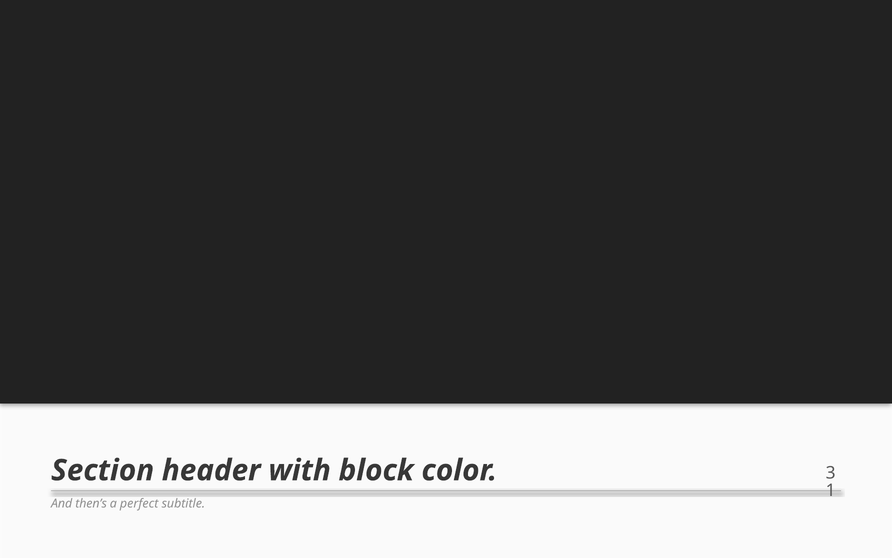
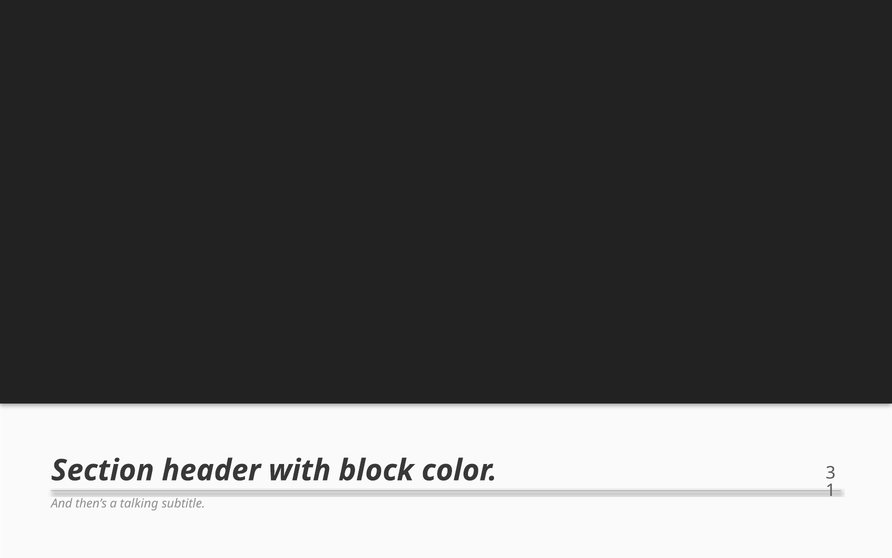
perfect: perfect -> talking (139, 503)
